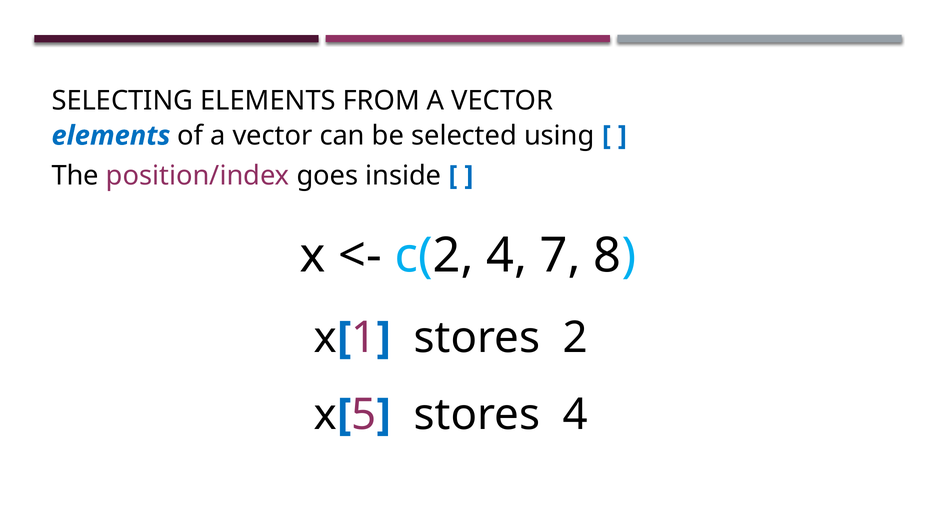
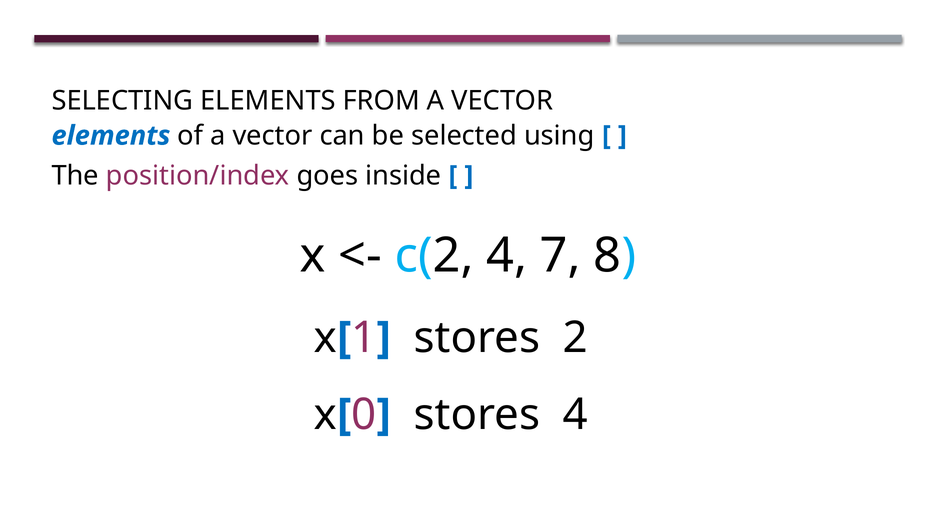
5: 5 -> 0 (364, 415)
